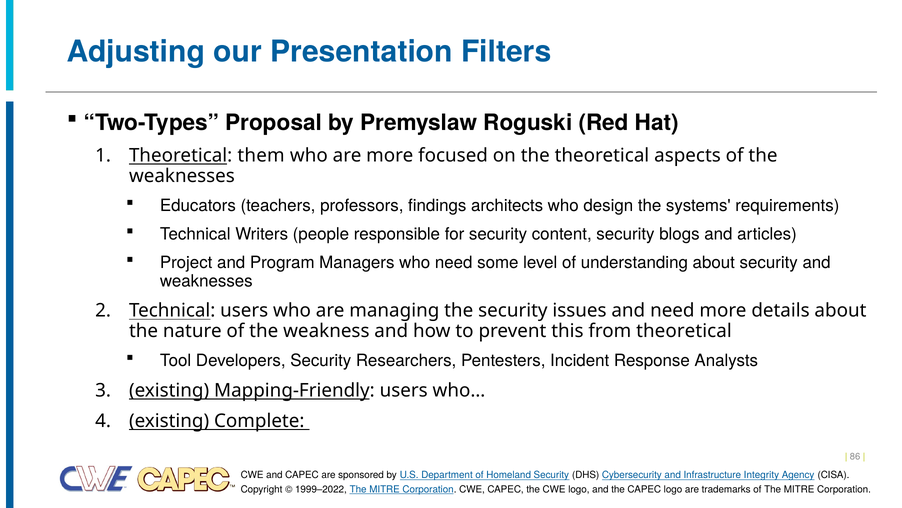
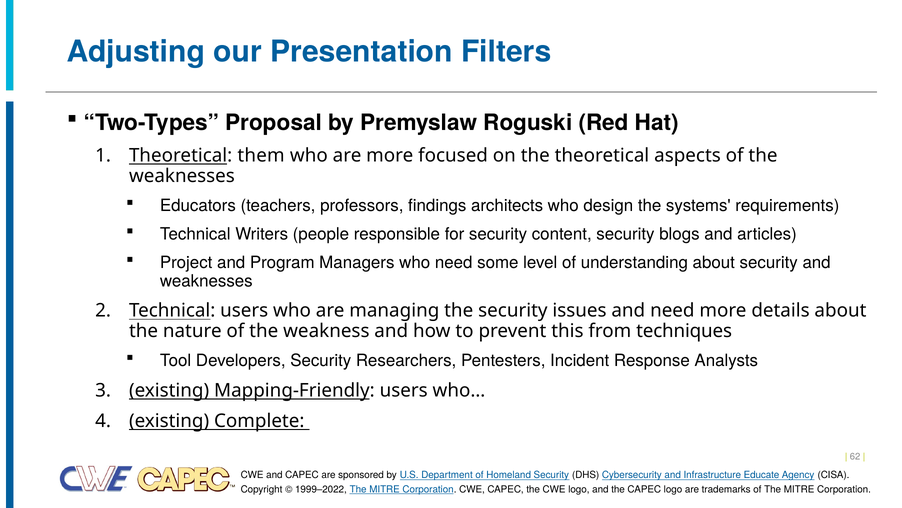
from theoretical: theoretical -> techniques (684, 331)
86: 86 -> 62 (855, 456)
Integrity: Integrity -> Educate (761, 475)
